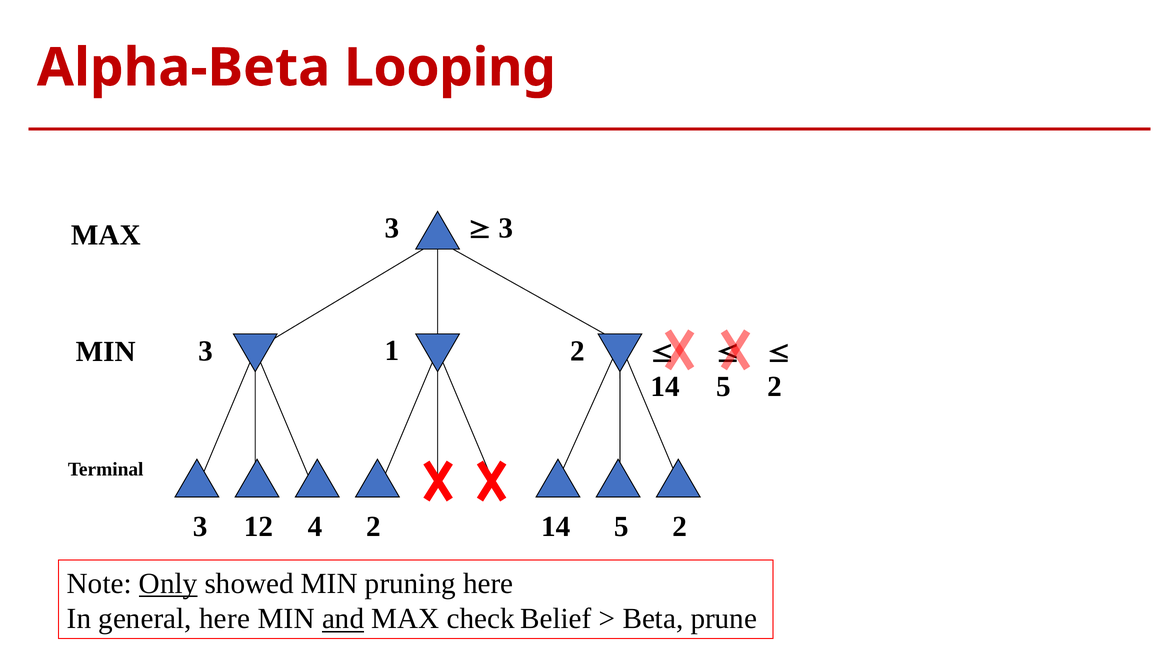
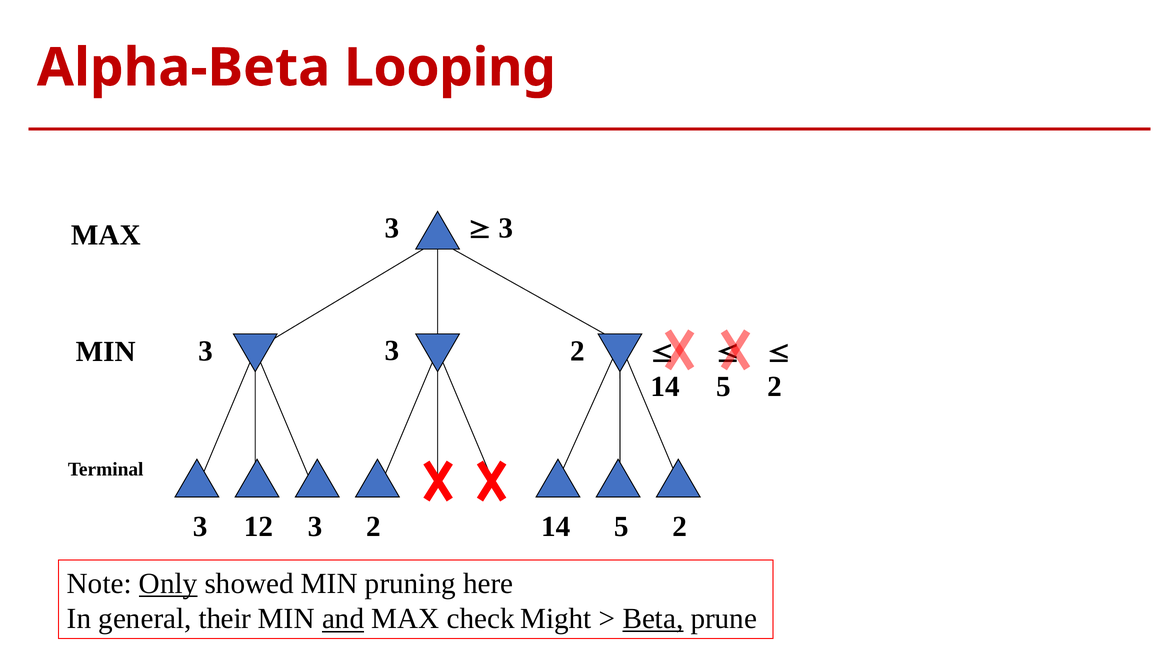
1: 1 -> 3 (392, 351)
12 4: 4 -> 3 (315, 527)
general here: here -> their (225, 619)
Belief: Belief -> Might (556, 619)
Beta underline: none -> present (653, 619)
